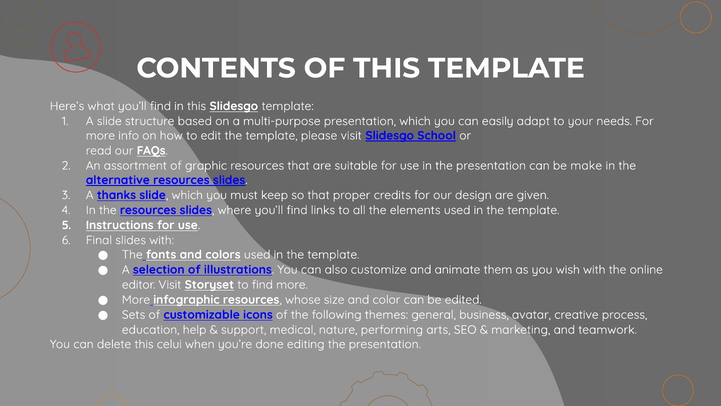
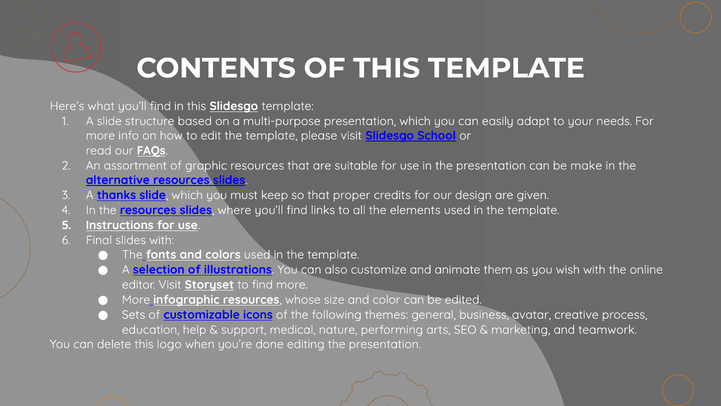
celui: celui -> logo (169, 344)
